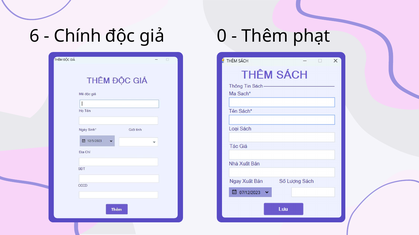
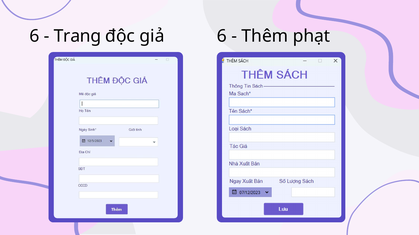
Chính: Chính -> Trang (78, 36)
giả 0: 0 -> 6 (222, 36)
